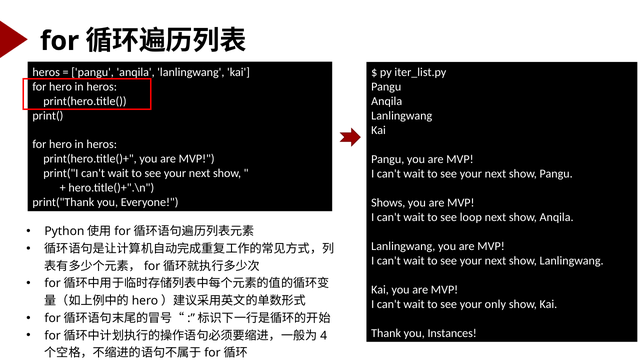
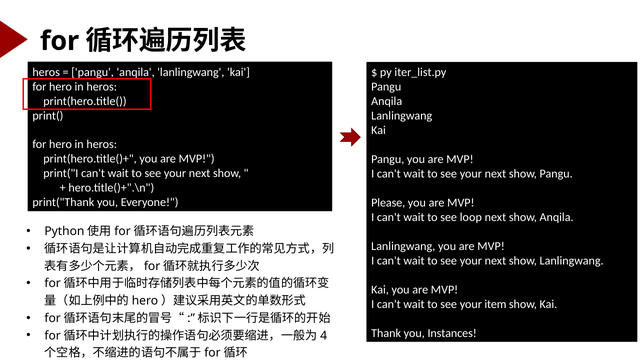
Shows: Shows -> Please (388, 203)
only: only -> item (495, 304)
